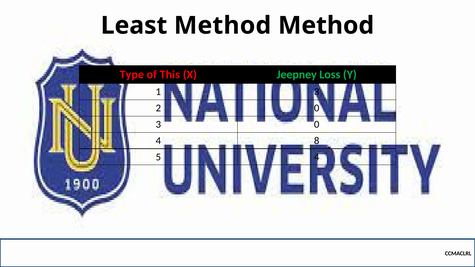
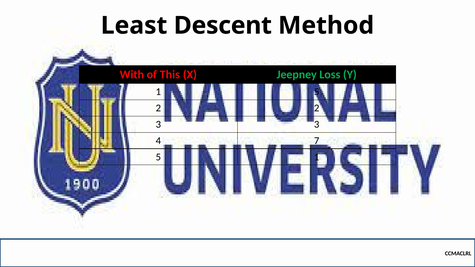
Least Method: Method -> Descent (223, 26)
Type: Type -> With (132, 75)
1 3: 3 -> 5 (317, 92)
2 0: 0 -> 2 (317, 108)
3 0: 0 -> 3 (317, 124)
8: 8 -> 7 (317, 141)
5 4: 4 -> 1 (317, 157)
